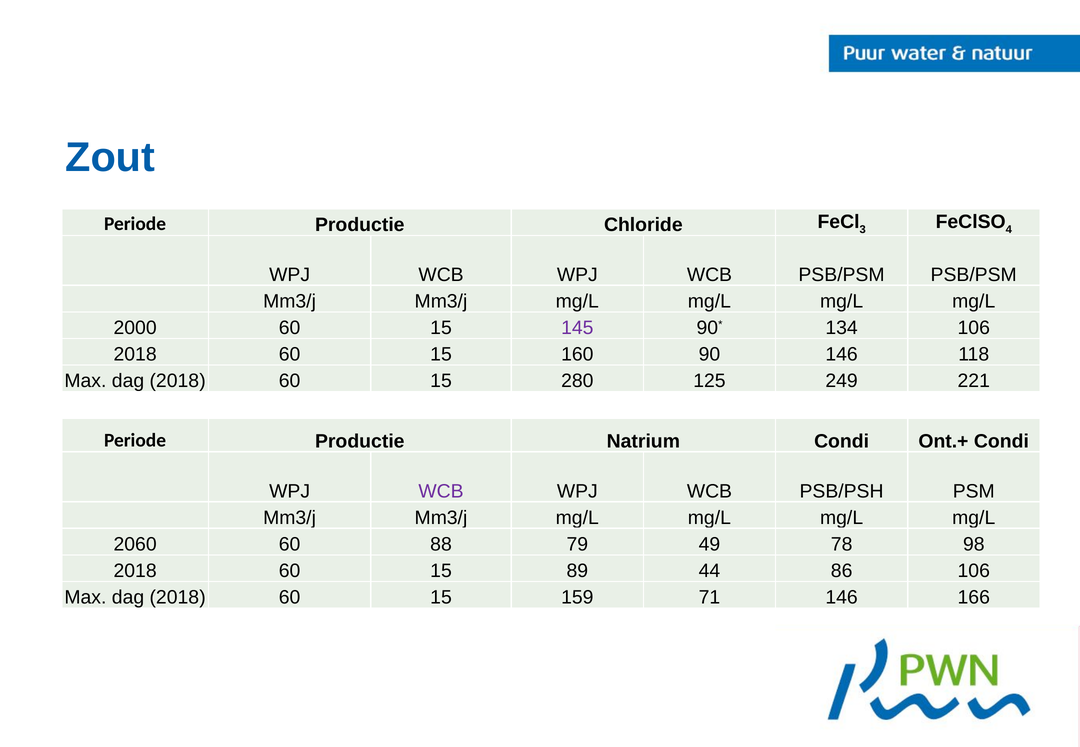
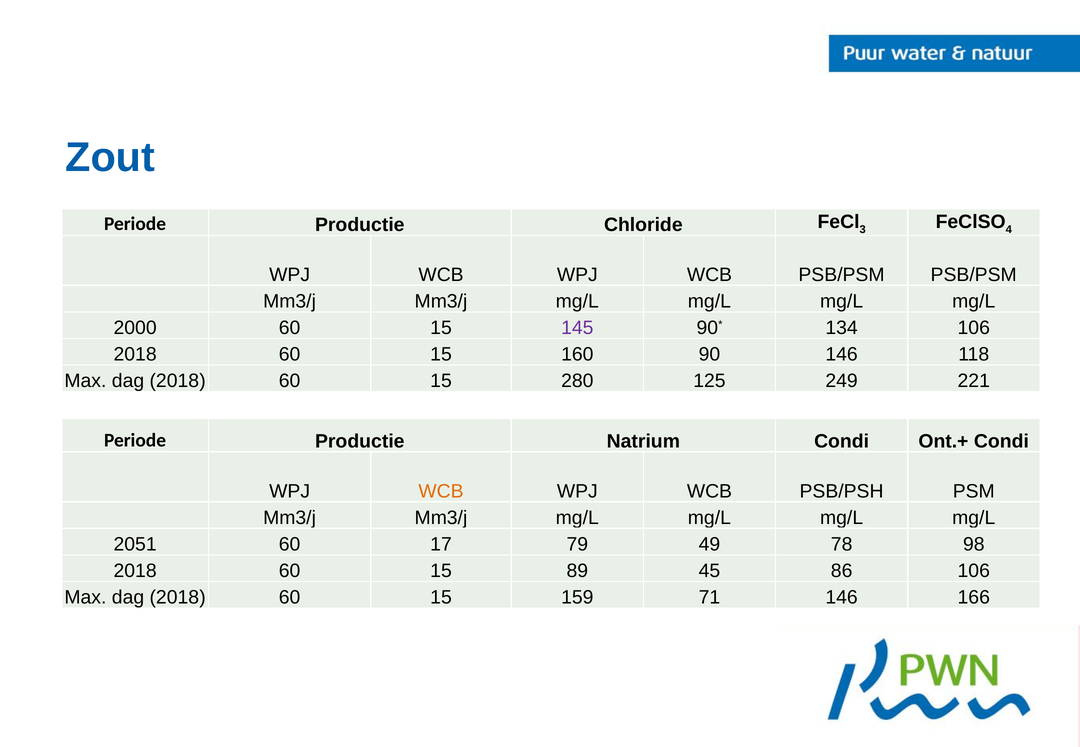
WCB colour: purple -> orange (441, 492)
2060: 2060 -> 2051 (135, 545)
88: 88 -> 17 (441, 545)
44: 44 -> 45 (709, 571)
